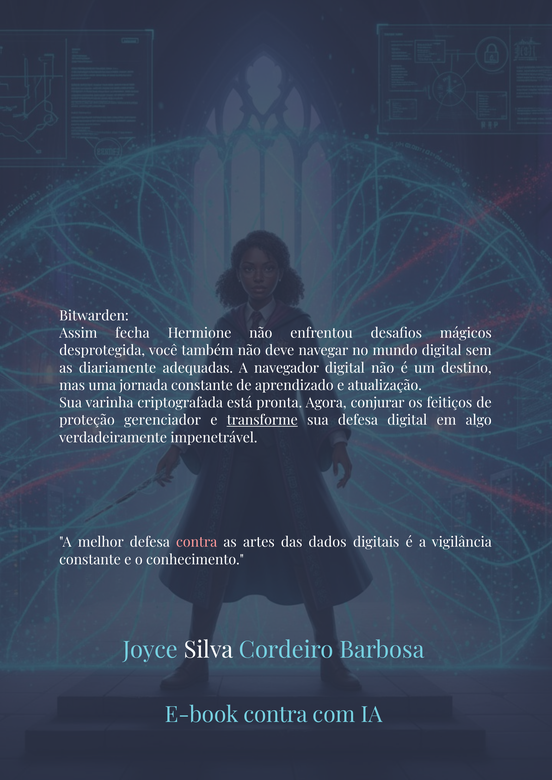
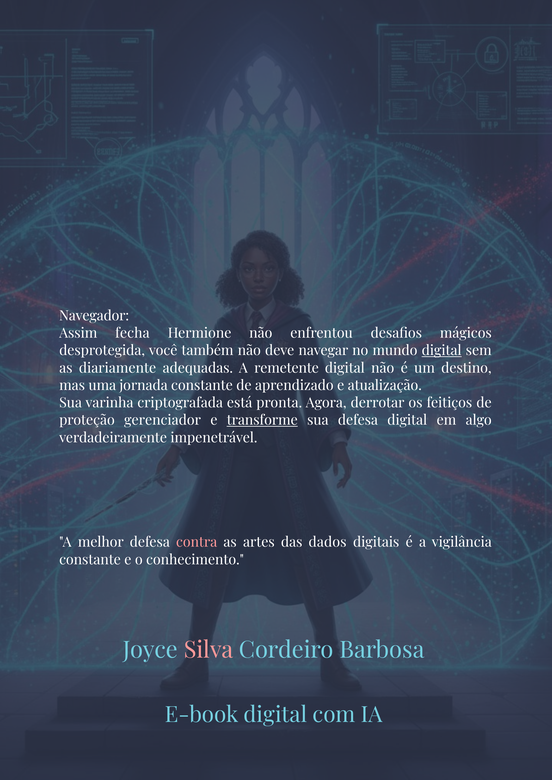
Bitwarden: Bitwarden -> Navegador (94, 316)
digital underline: none -> present (442, 351)
navegador: navegador -> remetente (287, 368)
conjurar: conjurar -> derrotar (378, 403)
Silva colour: white -> pink (209, 650)
E-book contra: contra -> digital (275, 715)
